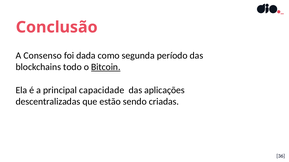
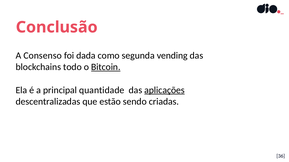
período: período -> vending (172, 56)
capacidade: capacidade -> quantidade (102, 90)
aplicações underline: none -> present (164, 90)
